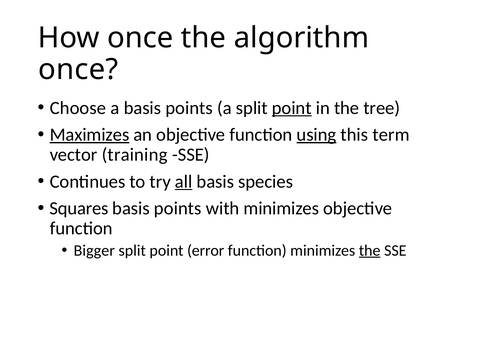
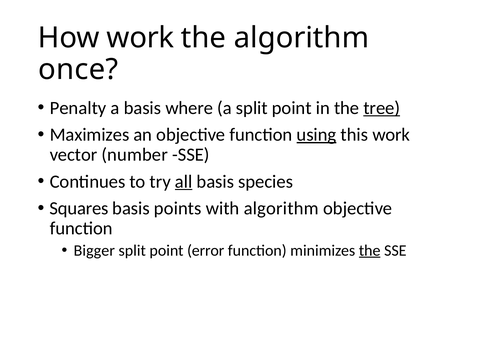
How once: once -> work (140, 38)
Choose: Choose -> Penalty (78, 108)
a basis points: points -> where (189, 108)
point underline: present -> none (292, 108)
tree underline: none -> present (382, 108)
Maximizes underline: present -> none (89, 135)
this term: term -> work (391, 135)
training: training -> number (135, 155)
with minimizes: minimizes -> algorithm (281, 208)
